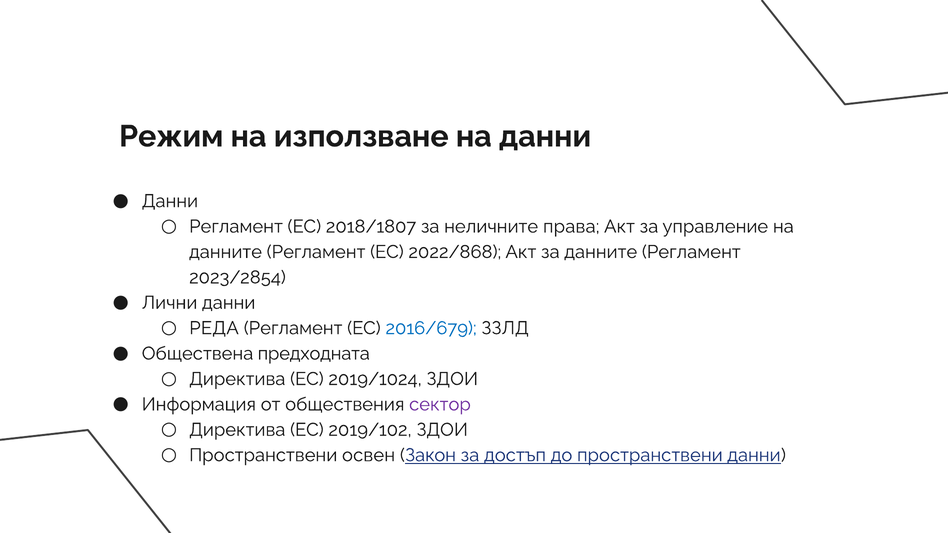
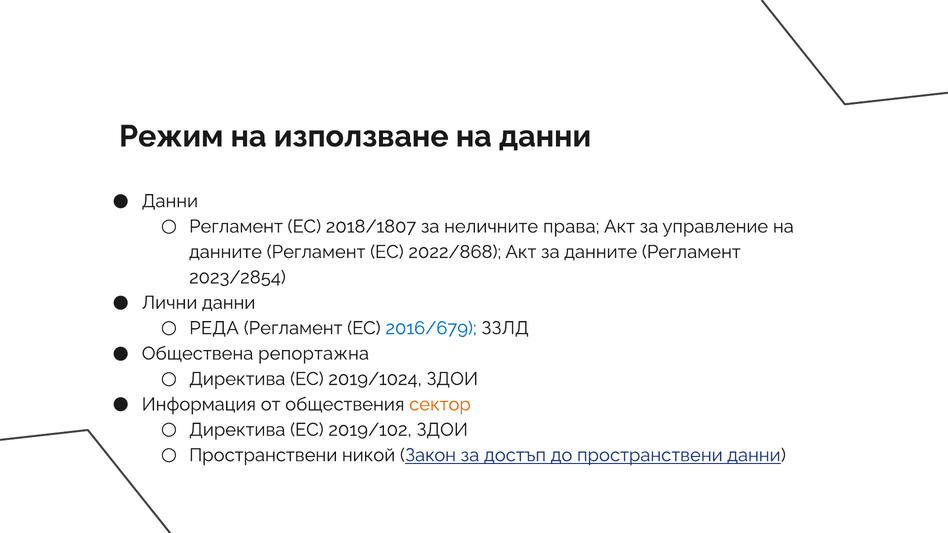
предходната: предходната -> репортажна (314, 354)
сектор colour: purple -> orange (440, 405)
освен: освен -> никой (369, 455)
